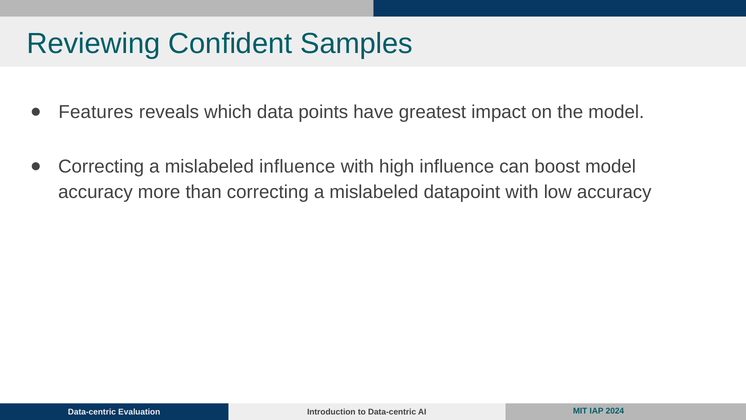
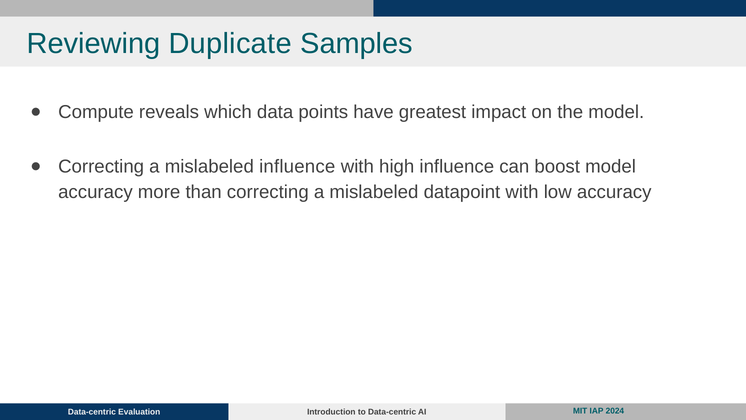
Confident: Confident -> Duplicate (230, 43)
Features: Features -> Compute (96, 112)
